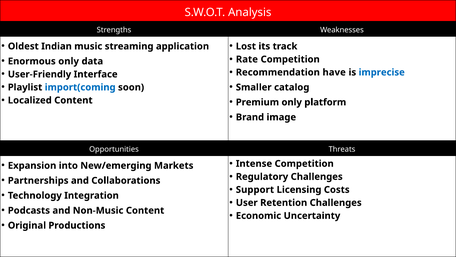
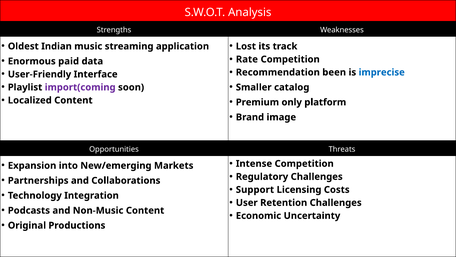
Enormous only: only -> paid (69, 61)
have: have -> been (334, 72)
import(coming colour: blue -> purple (80, 87)
